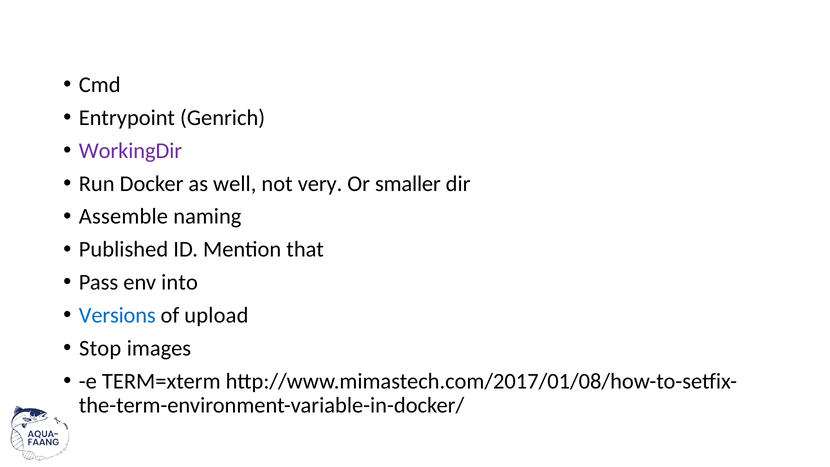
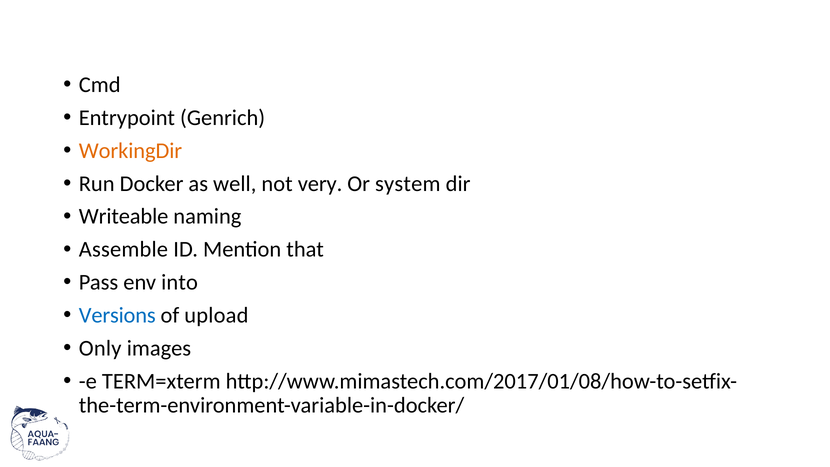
WorkingDir colour: purple -> orange (130, 151)
smaller: smaller -> system (408, 184)
Assemble: Assemble -> Writeable (124, 216)
Published: Published -> Assemble (123, 249)
Stop: Stop -> Only (100, 348)
